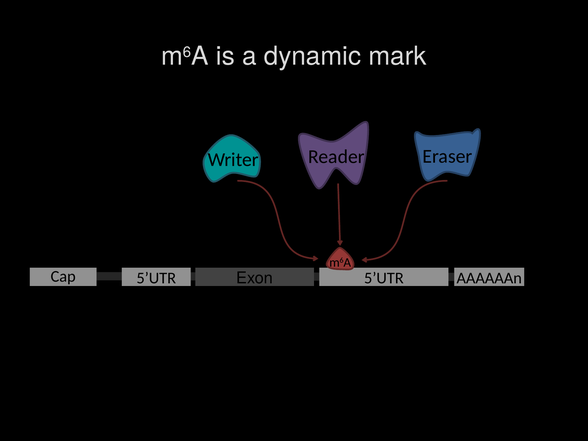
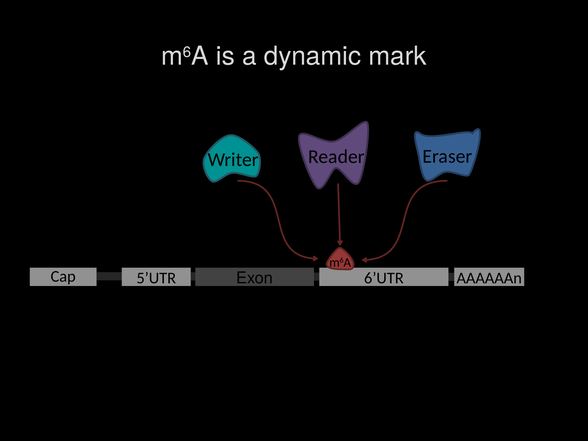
Exon 5’UTR: 5’UTR -> 6’UTR (384, 278)
